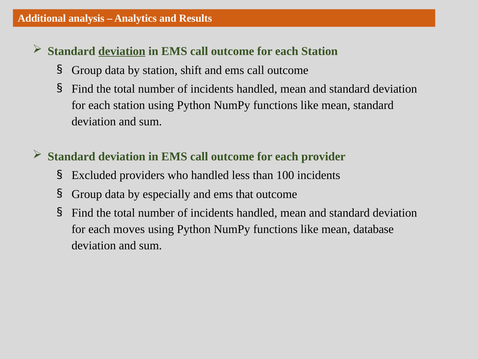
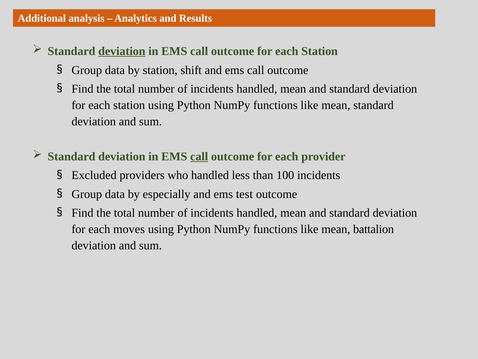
call underline: none -> present (199, 156)
that: that -> test (244, 194)
database: database -> battalion (374, 229)
